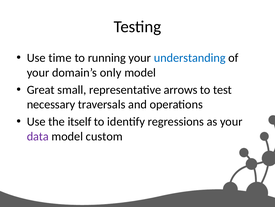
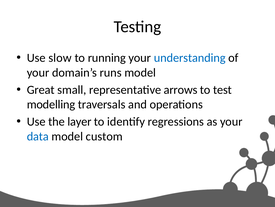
time: time -> slow (60, 58)
only: only -> runs (111, 72)
necessary: necessary -> modelling (51, 104)
itself: itself -> layer (79, 121)
data colour: purple -> blue (38, 136)
